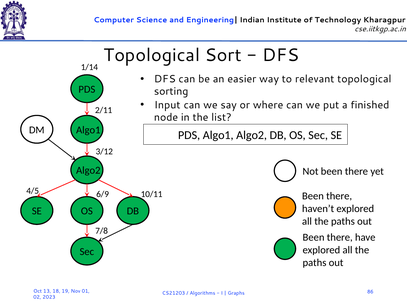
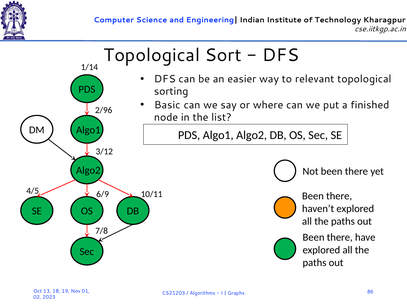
Input: Input -> Basic (167, 105)
2/11: 2/11 -> 2/96 (104, 110)
